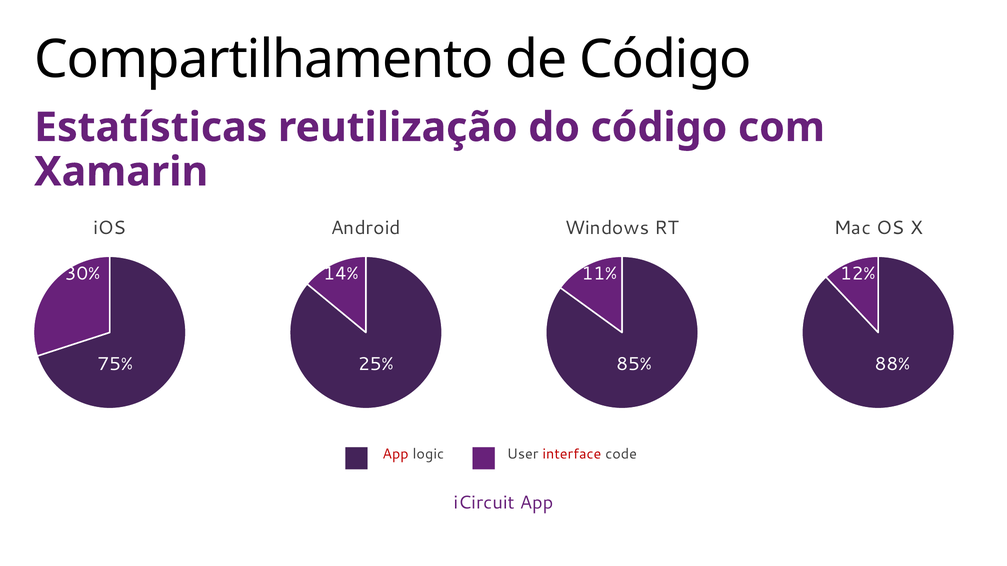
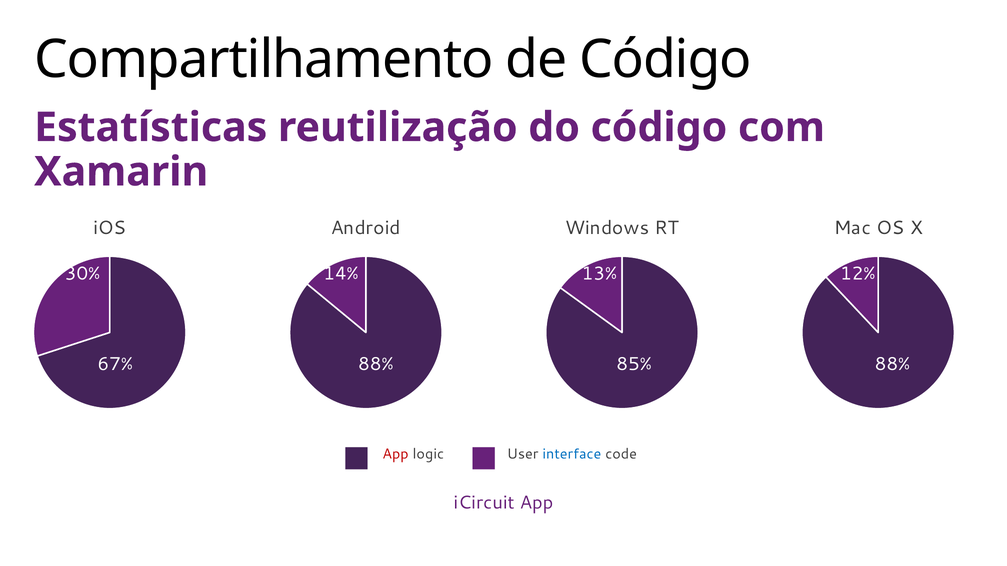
11%: 11% -> 13% (599, 274)
75%: 75% -> 67% (115, 364)
25%: 25% -> 88% (376, 364)
interface colour: red -> blue (572, 454)
